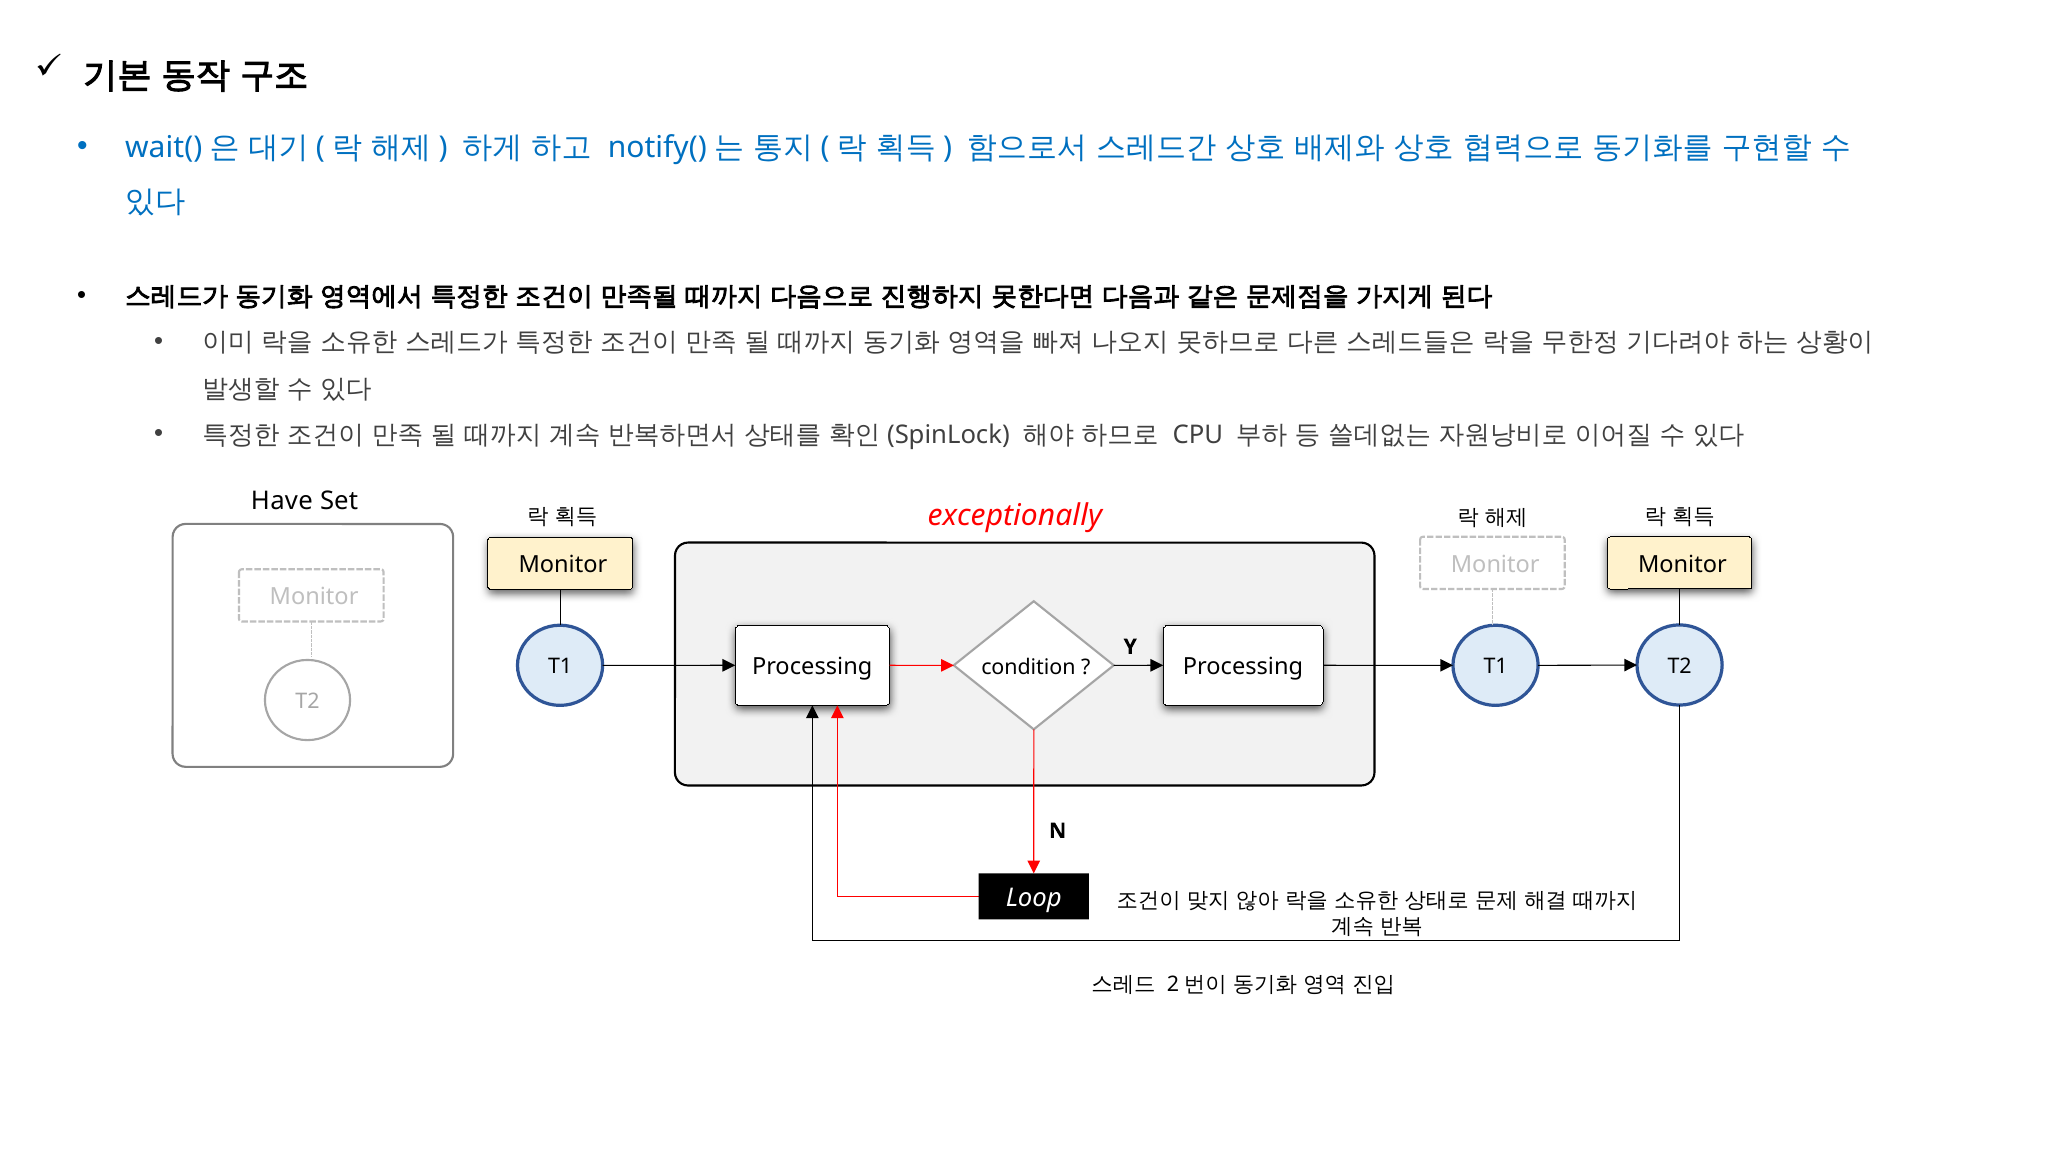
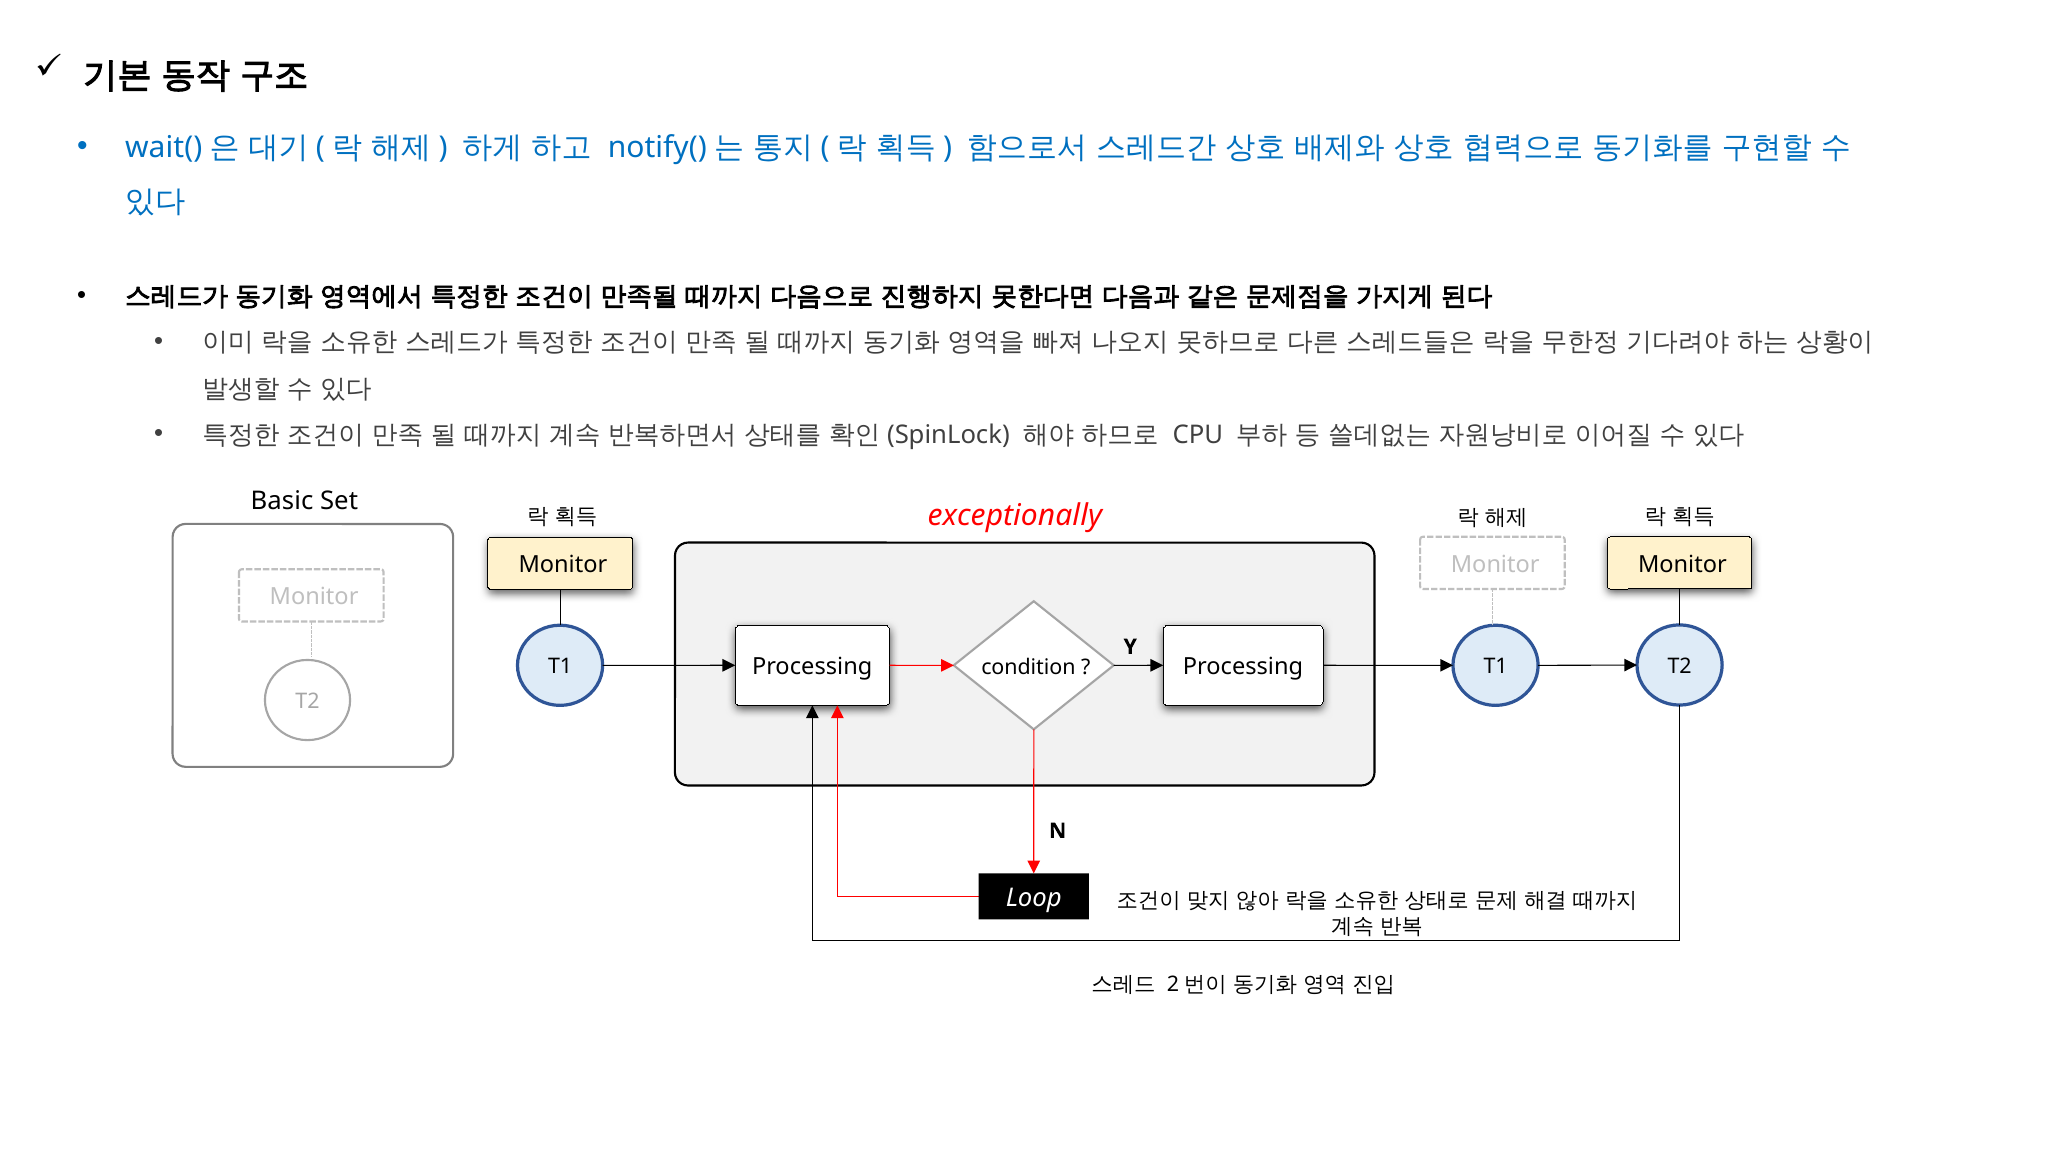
Have: Have -> Basic (282, 501)
